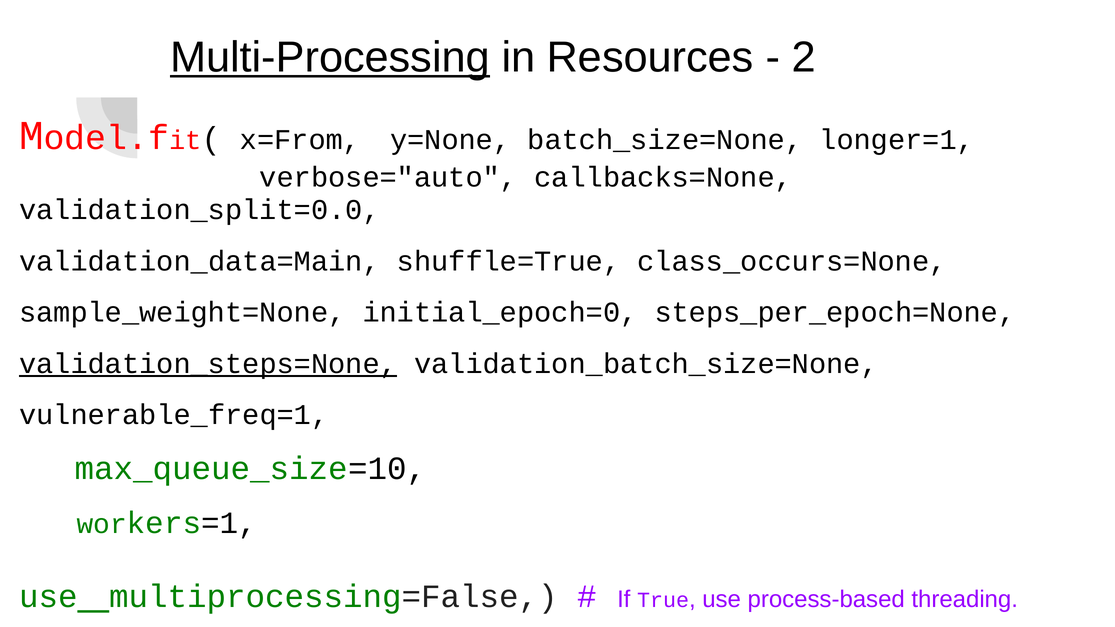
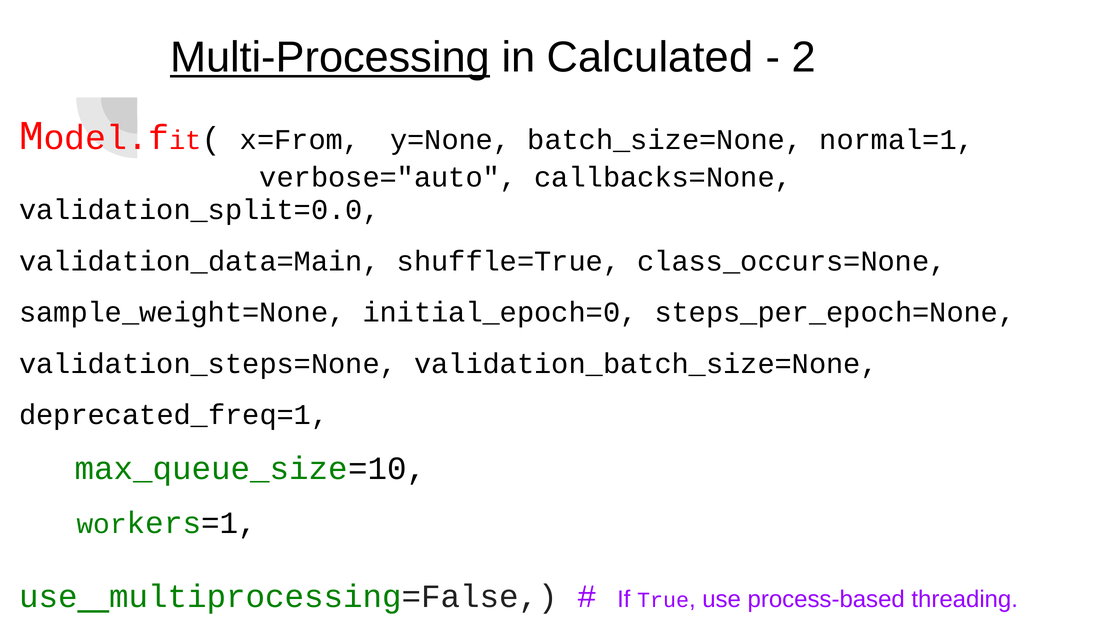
Resources: Resources -> Calculated (650, 58)
longer=1: longer=1 -> normal=1 (897, 140)
validation_steps=None underline: present -> none (208, 364)
vulnerable_freq=1: vulnerable_freq=1 -> deprecated_freq=1 (174, 415)
